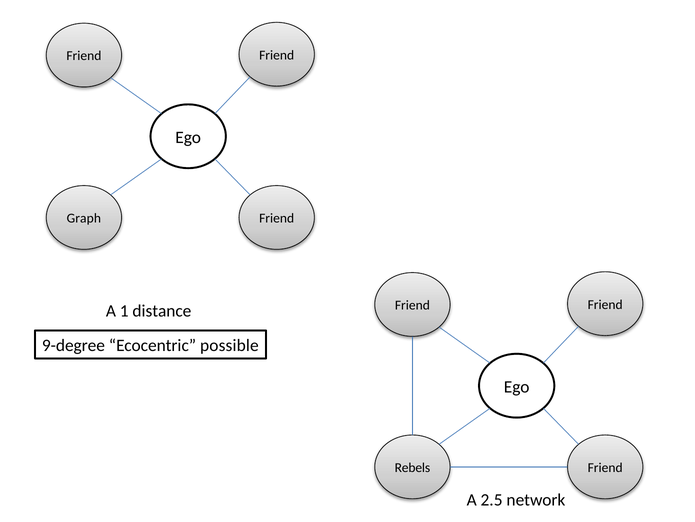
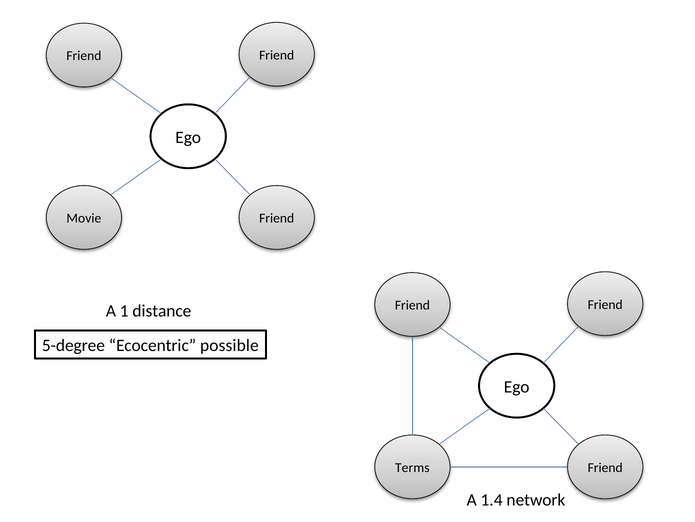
Graph: Graph -> Movie (84, 218)
9-degree: 9-degree -> 5-degree (73, 345)
Rebels: Rebels -> Terms (412, 467)
2.5: 2.5 -> 1.4 (492, 499)
